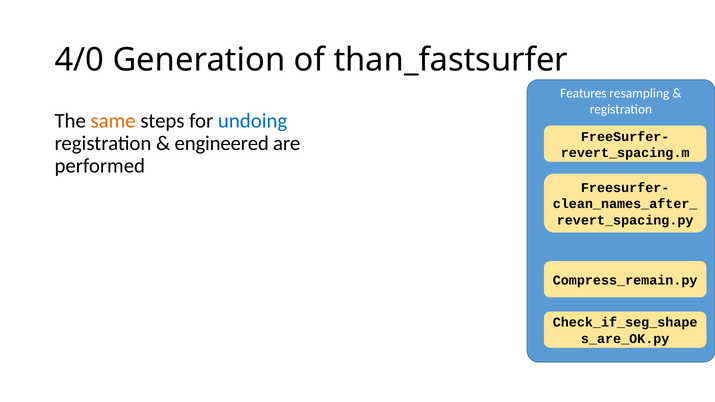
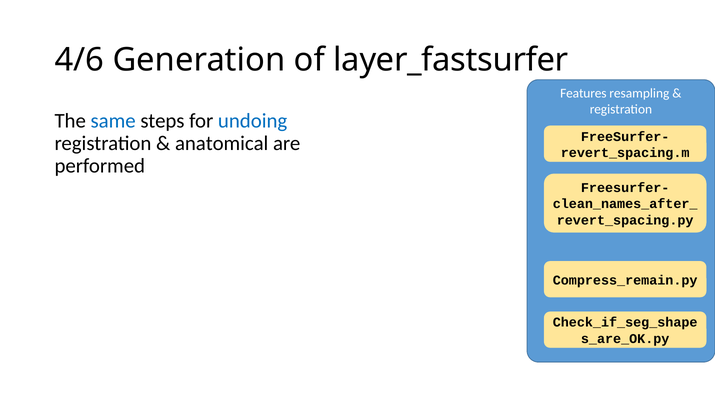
4/0: 4/0 -> 4/6 (79, 60)
than_fastsurfer: than_fastsurfer -> layer_fastsurfer (451, 60)
same colour: orange -> blue (113, 121)
engineered: engineered -> anatomical (222, 143)
